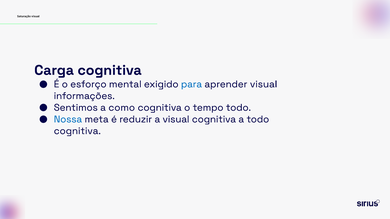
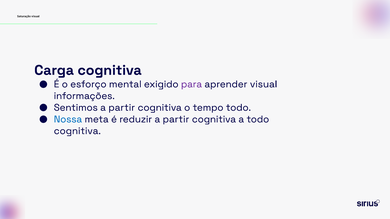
para colour: blue -> purple (192, 84)
Sentimos a como: como -> partir (122, 108)
reduzir a visual: visual -> partir (176, 119)
